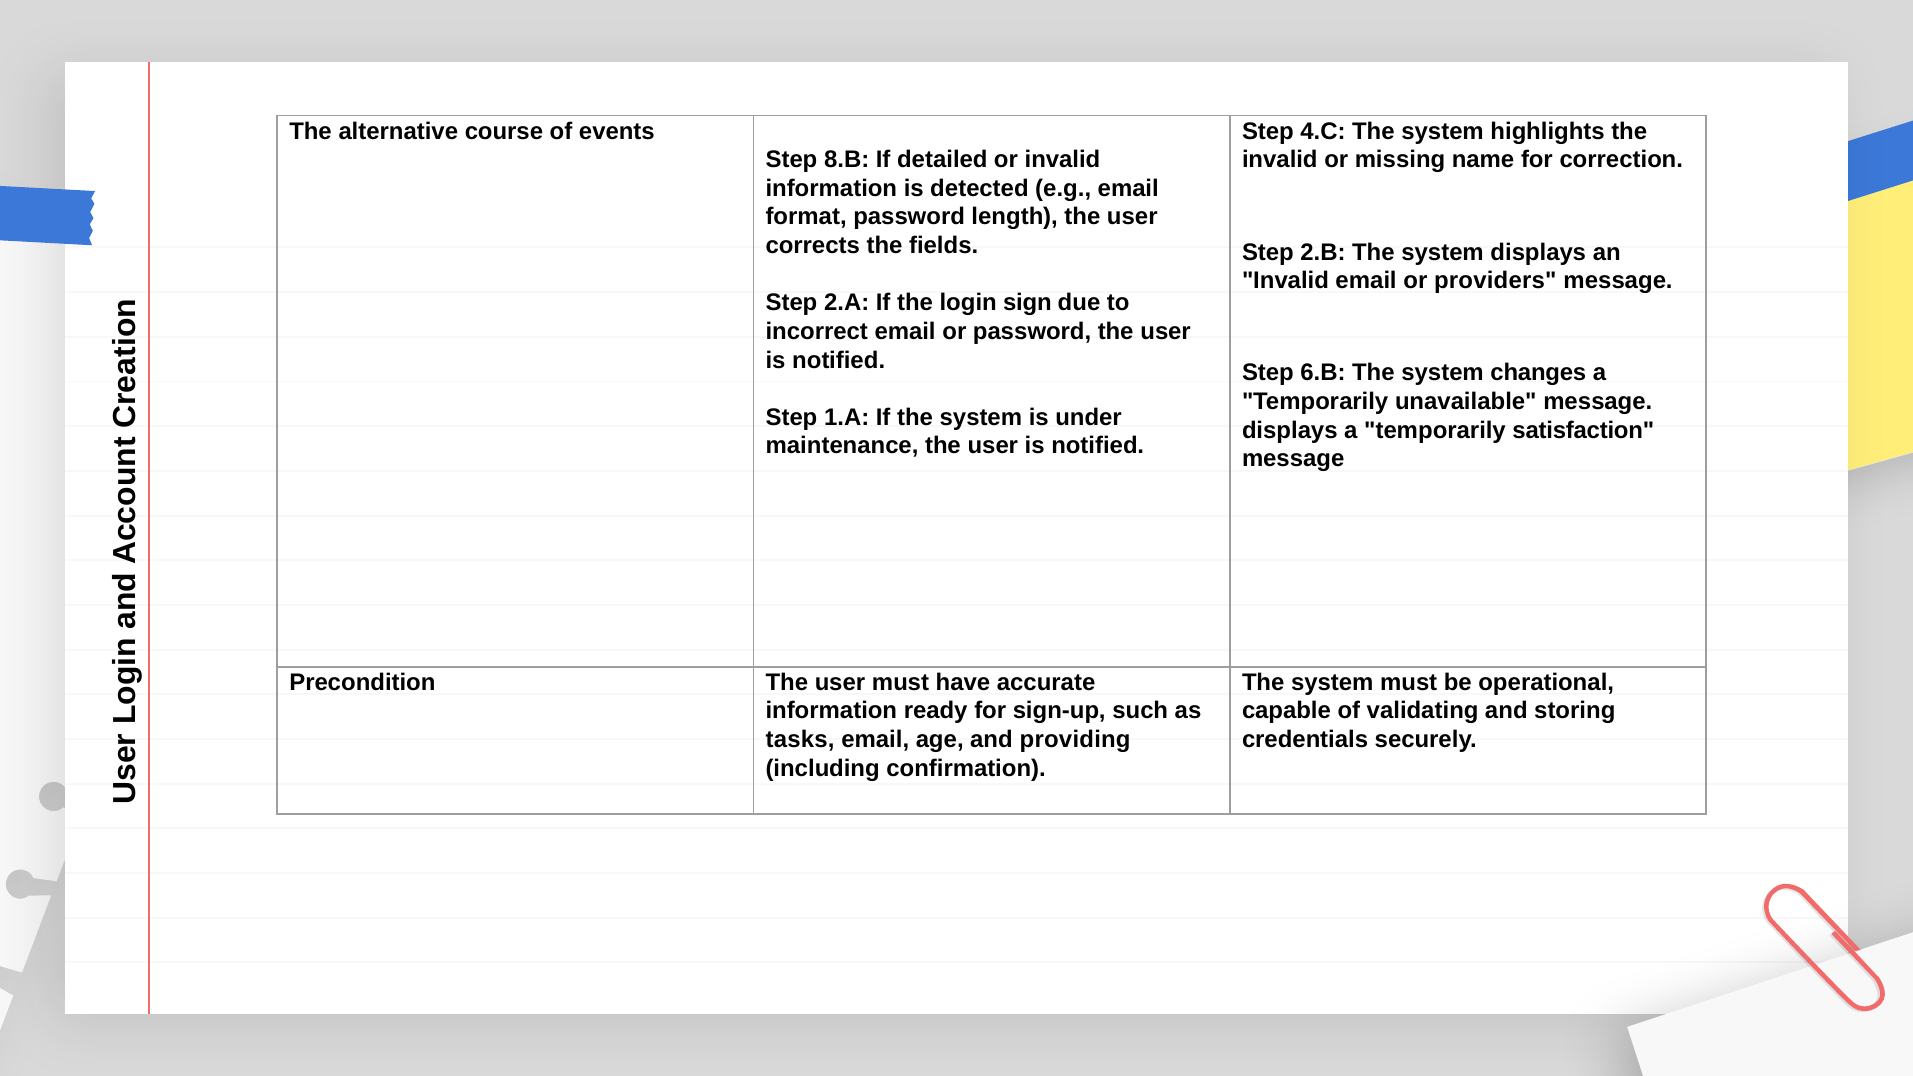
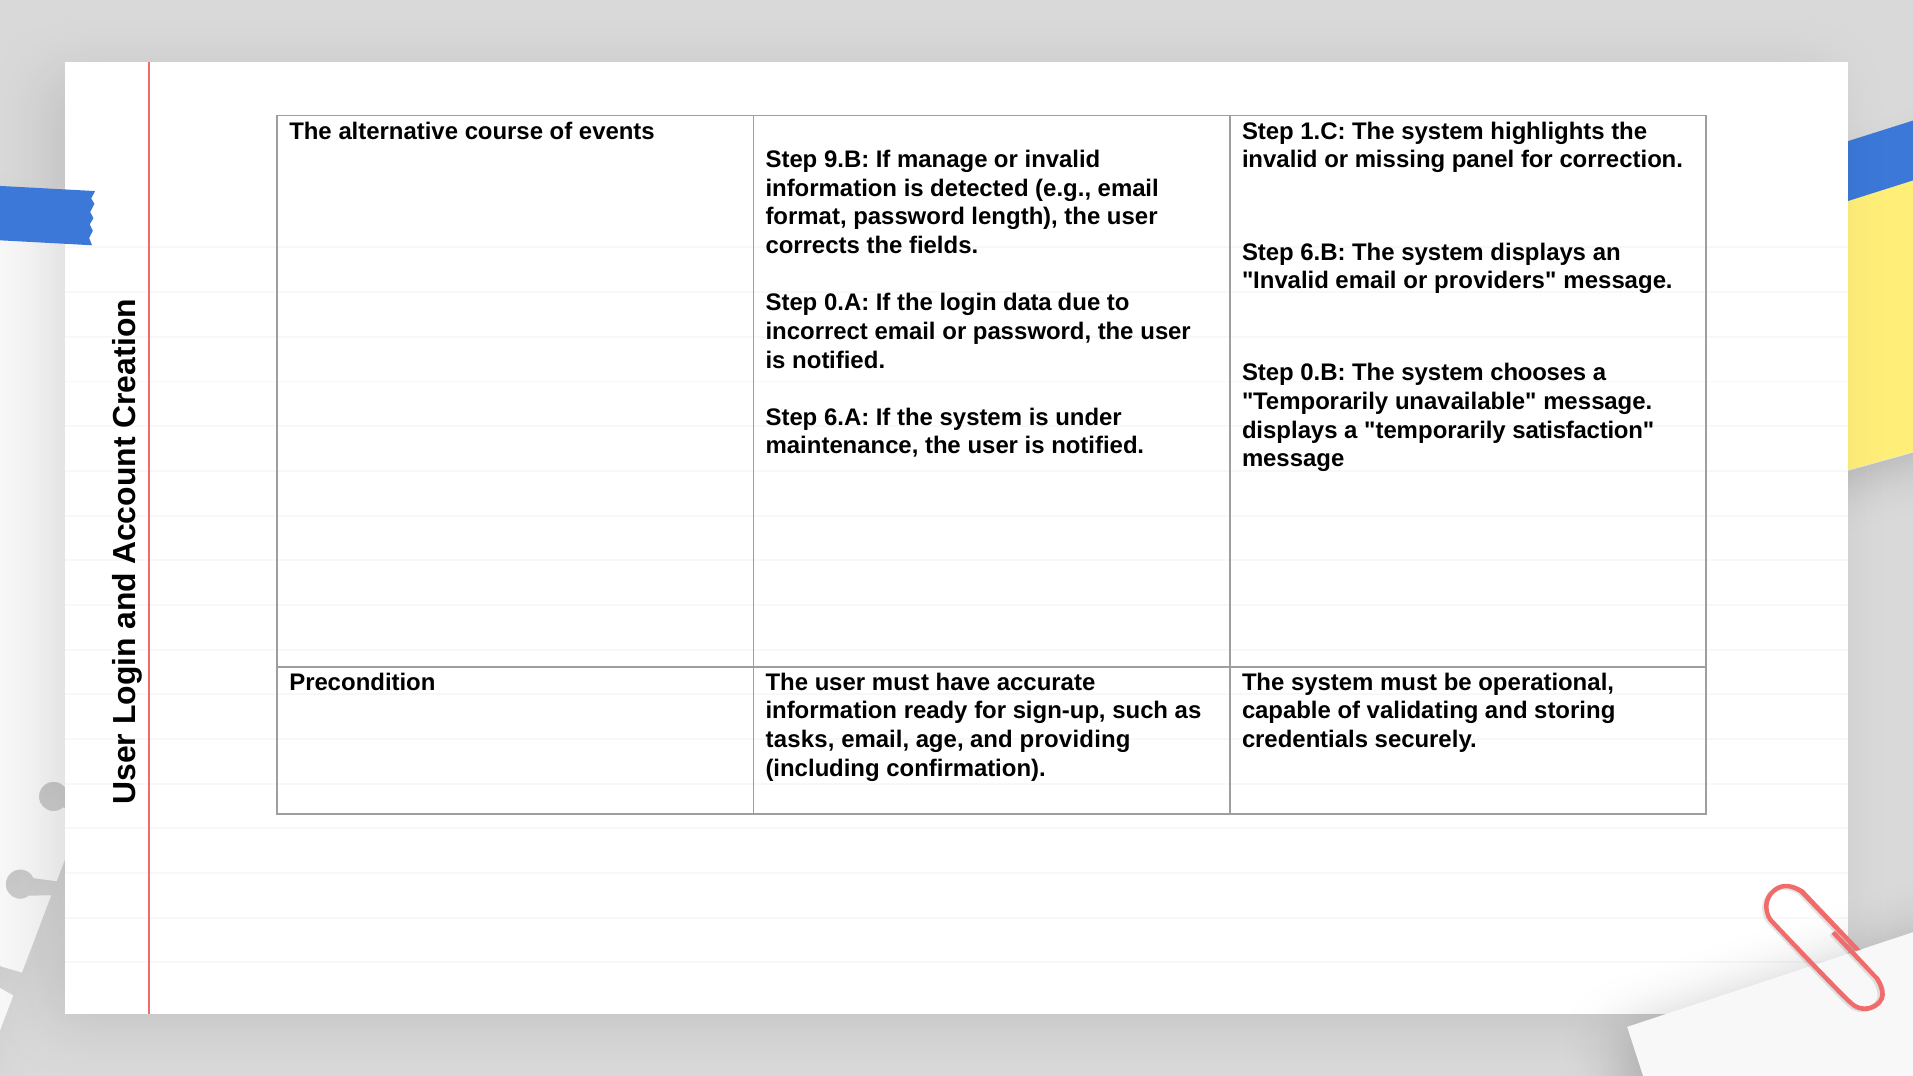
4.C: 4.C -> 1.C (1323, 131)
8.B: 8.B -> 9.B (847, 160)
detailed: detailed -> manage (942, 160)
name: name -> panel (1483, 160)
2.B: 2.B -> 6.B (1323, 252)
2.A: 2.A -> 0.A (847, 303)
sign: sign -> data (1027, 303)
6.B: 6.B -> 0.B (1323, 373)
changes: changes -> chooses (1538, 373)
1.A: 1.A -> 6.A (847, 417)
